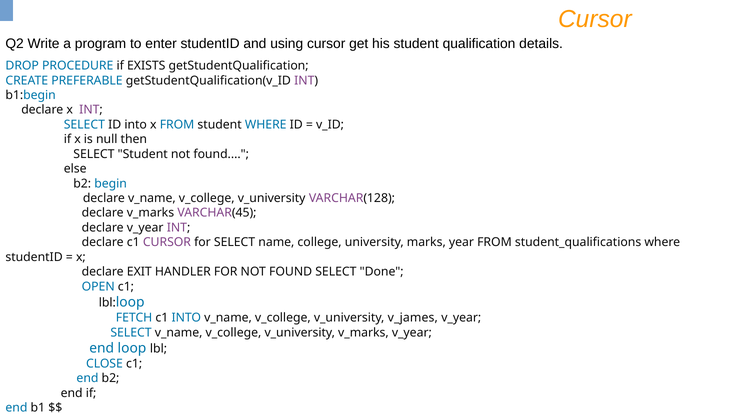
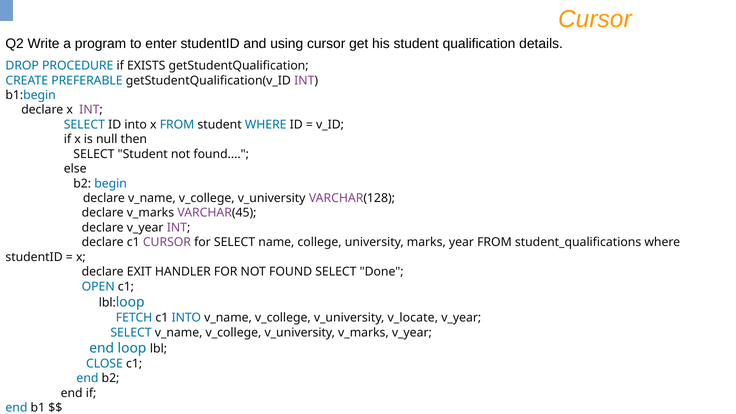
v_james: v_james -> v_locate (413, 318)
